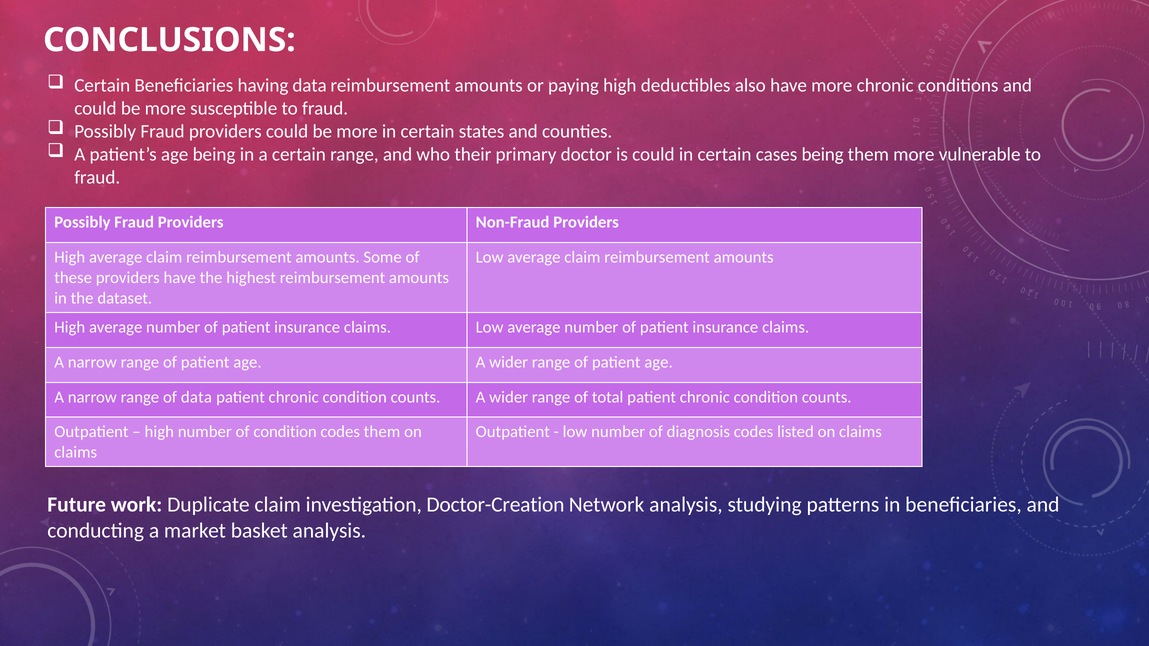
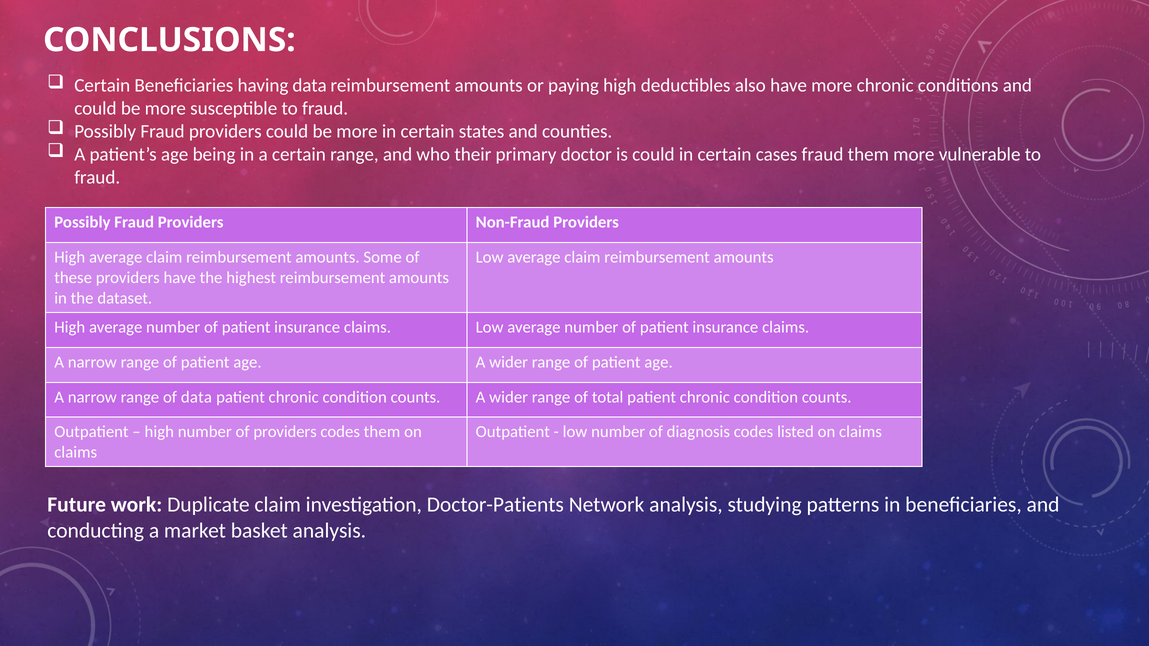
cases being: being -> fraud (822, 154)
of condition: condition -> providers (285, 432)
Doctor-Creation: Doctor-Creation -> Doctor-Patients (495, 505)
